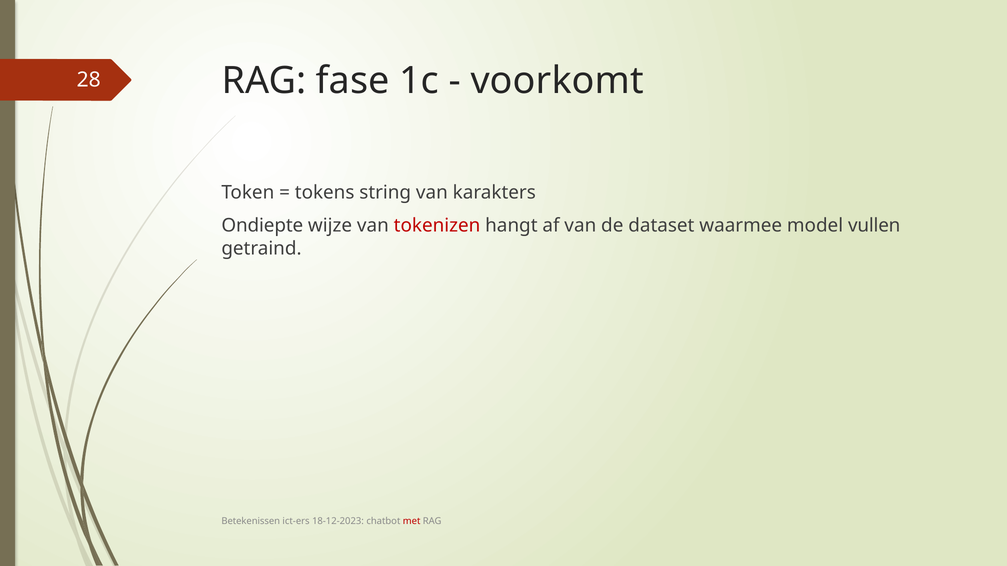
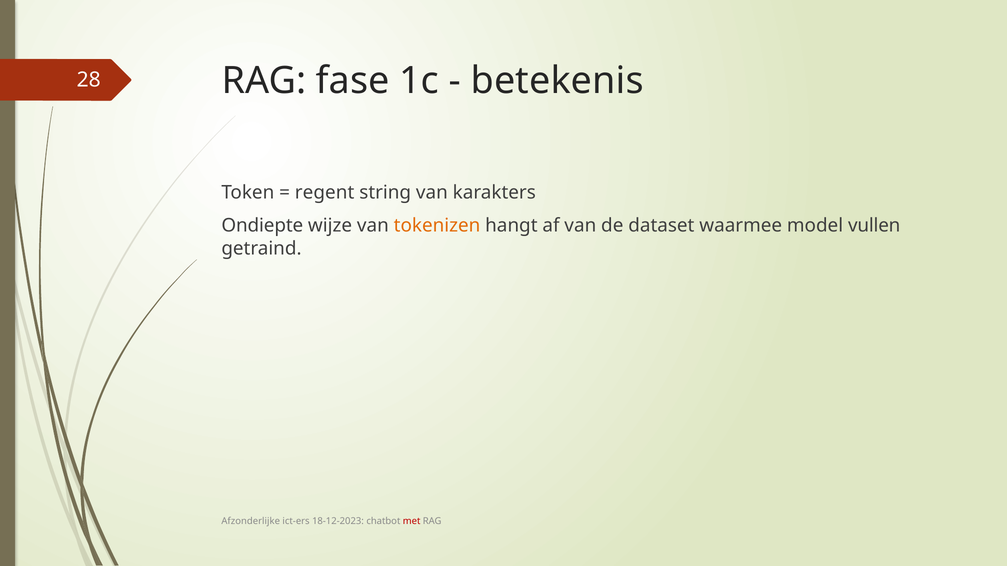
voorkomt: voorkomt -> betekenis (557, 81)
tokens: tokens -> regent (325, 193)
tokenizen colour: red -> orange (437, 226)
Betekenissen: Betekenissen -> Afzonderlijke (251, 522)
